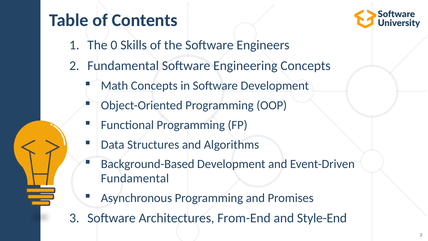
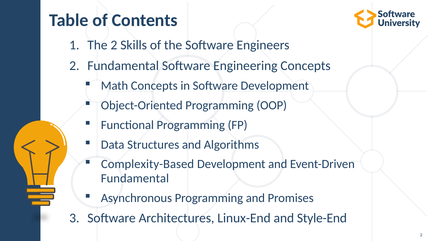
The 0: 0 -> 2 (114, 45)
Background-Based: Background-Based -> Complexity-Based (148, 164)
From-End: From-End -> Linux-End (244, 218)
